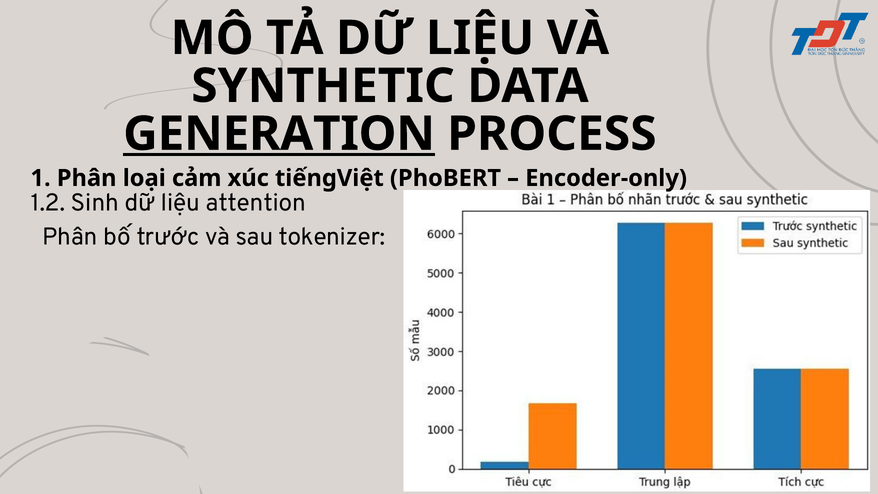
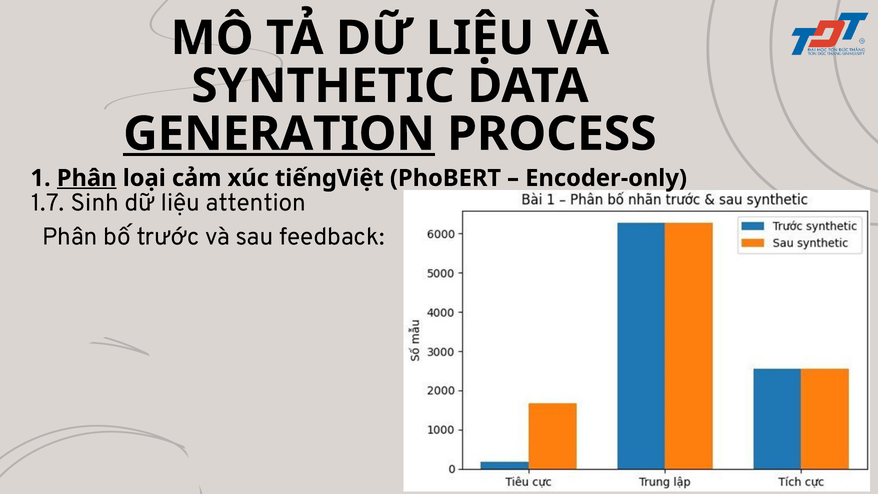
Phân underline: none -> present (87, 178)
1.2: 1.2 -> 1.7 (48, 203)
tokenizer: tokenizer -> feedback (332, 237)
